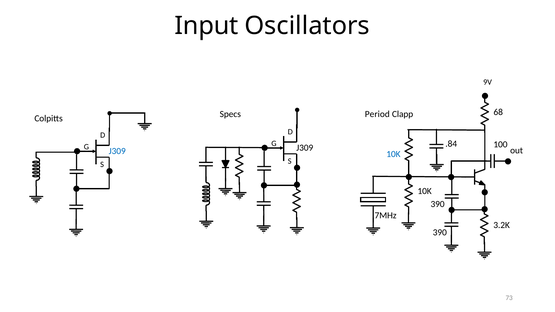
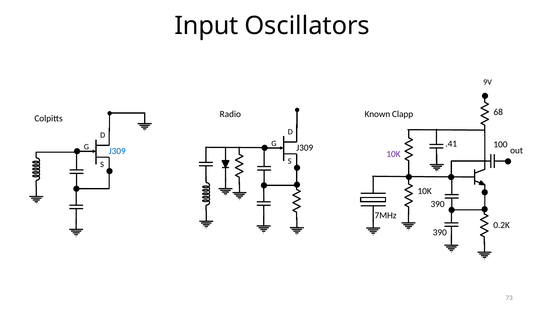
Specs: Specs -> Radio (230, 114)
Period: Period -> Known (377, 114)
.84: .84 -> .41 (451, 144)
10K colour: blue -> purple (393, 154)
3.2K: 3.2K -> 0.2K (502, 225)
